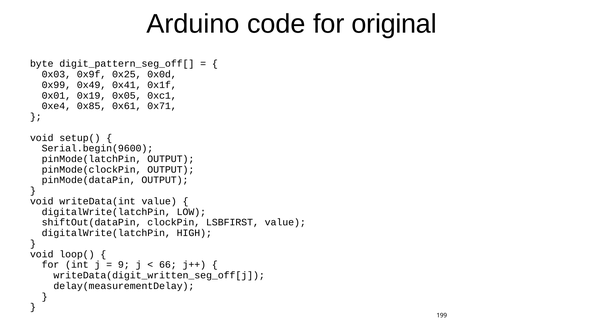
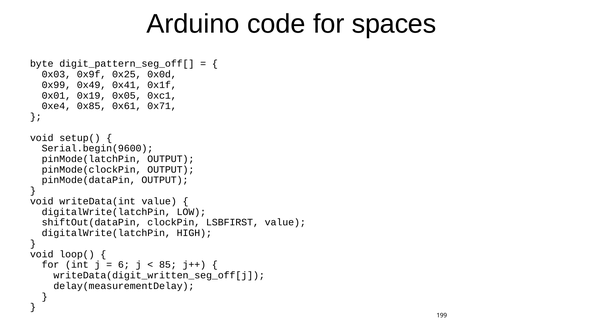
original: original -> spaces (394, 24)
9: 9 -> 6 (124, 265)
66: 66 -> 85 (168, 265)
